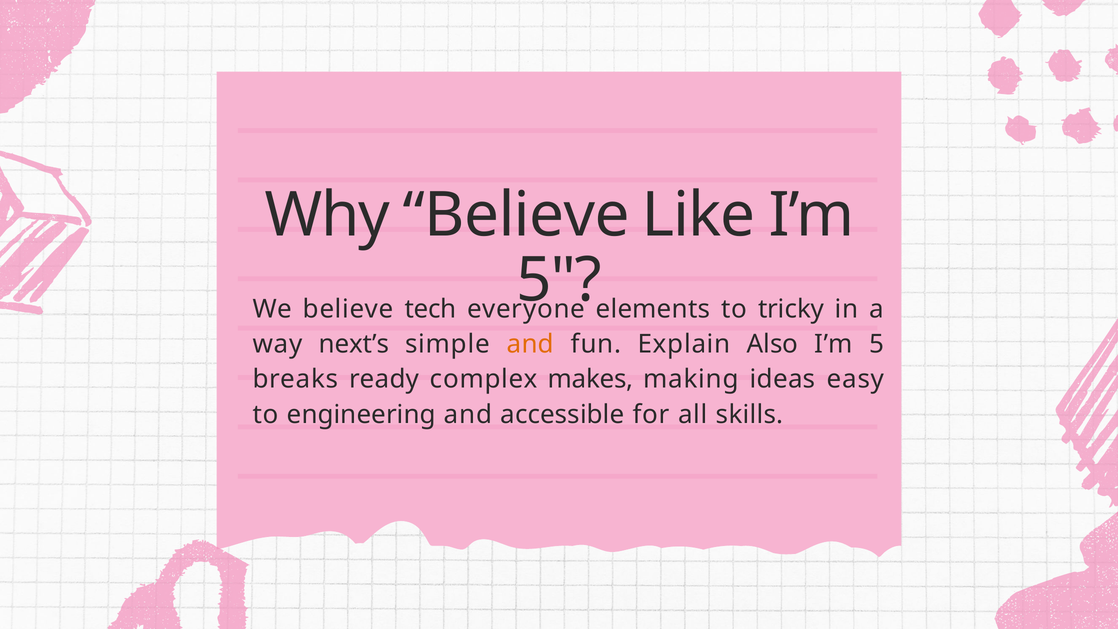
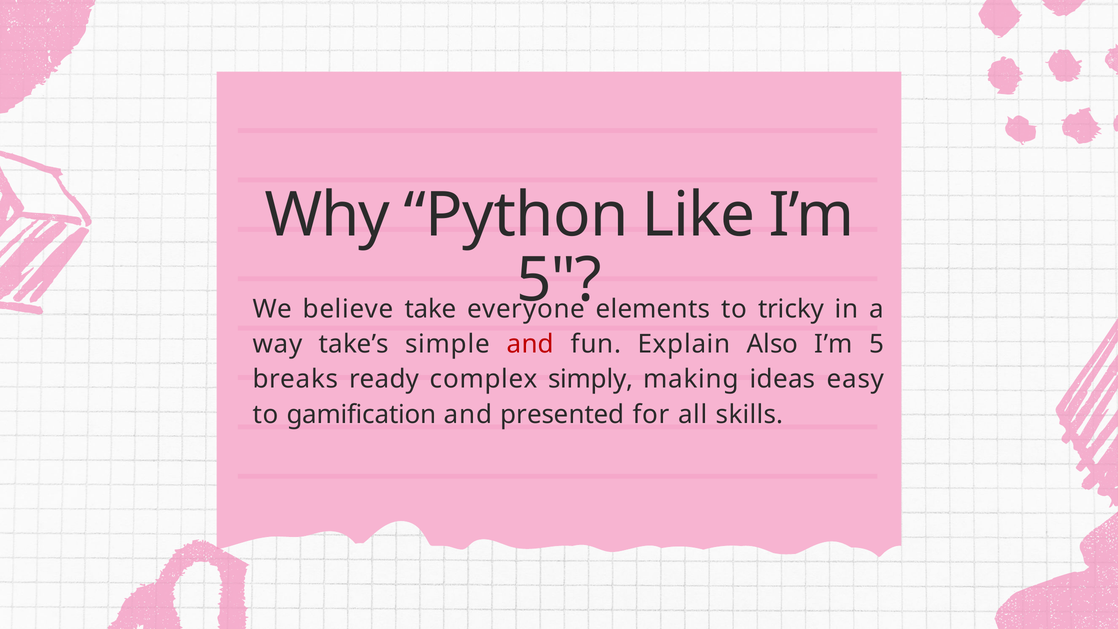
Why Believe: Believe -> Python (516, 215)
tech: tech -> take (430, 309)
next’s: next’s -> take’s (354, 344)
and colour: orange -> red (530, 344)
makes: makes -> simply (591, 379)
engineering: engineering -> gamification (361, 414)
accessible: accessible -> presented (562, 414)
